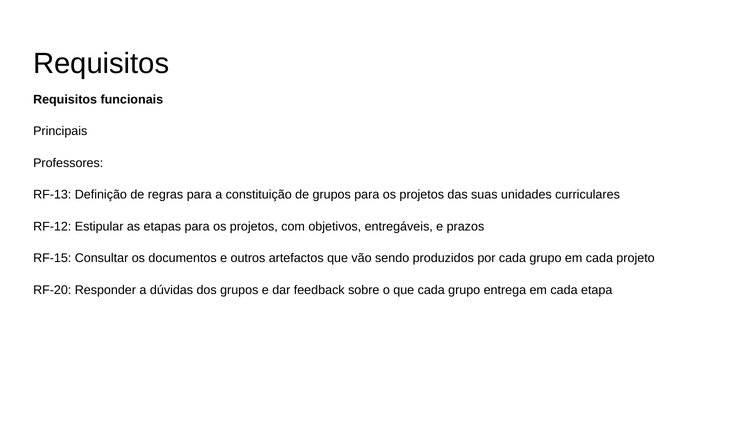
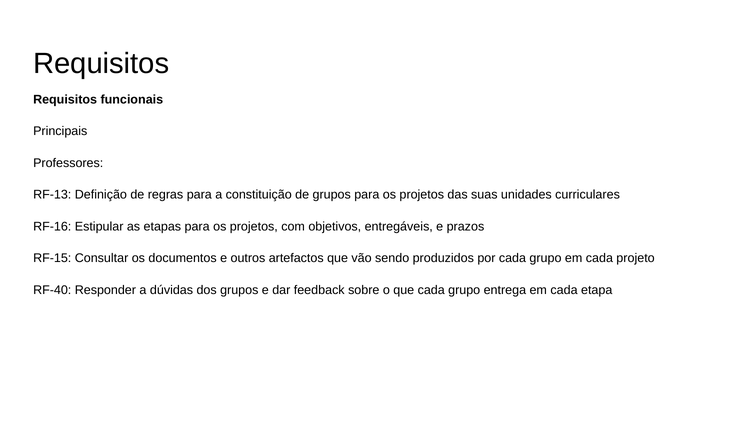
RF-12: RF-12 -> RF-16 (52, 227)
RF-20: RF-20 -> RF-40 (52, 290)
